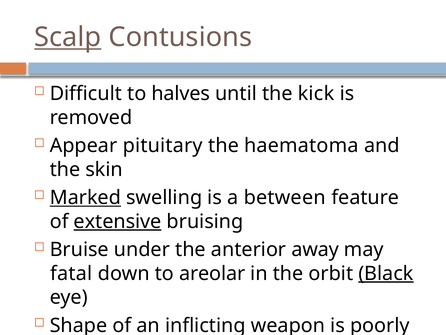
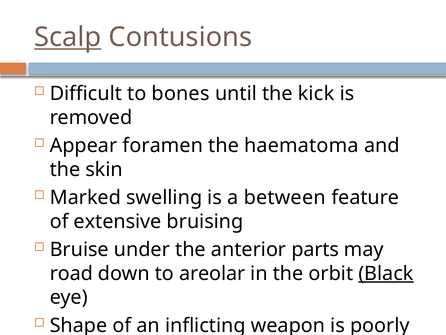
halves: halves -> bones (181, 94)
pituitary: pituitary -> foramen (163, 145)
Marked underline: present -> none (85, 197)
extensive underline: present -> none (118, 221)
away: away -> parts (315, 249)
fatal: fatal -> road (71, 273)
